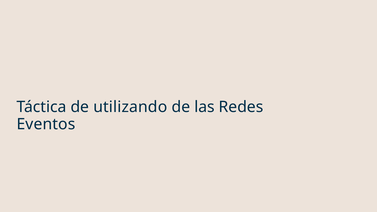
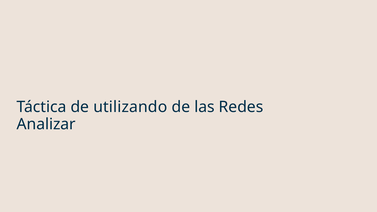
Eventos: Eventos -> Analizar (46, 124)
